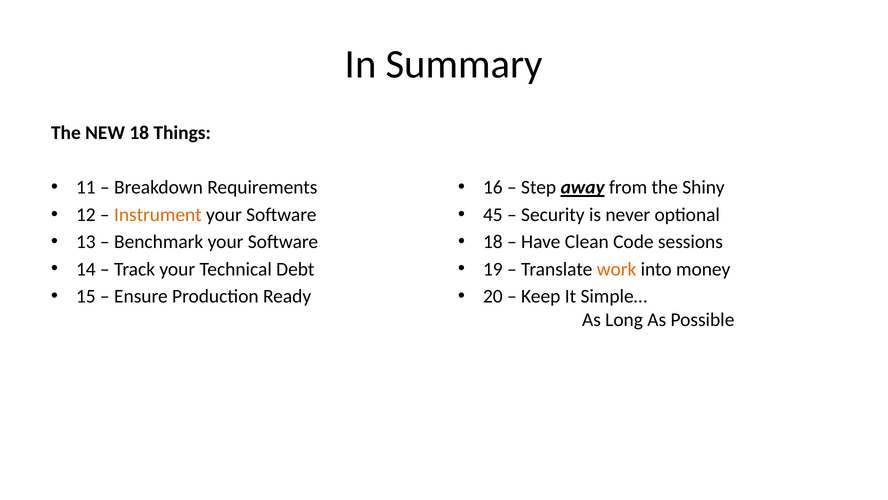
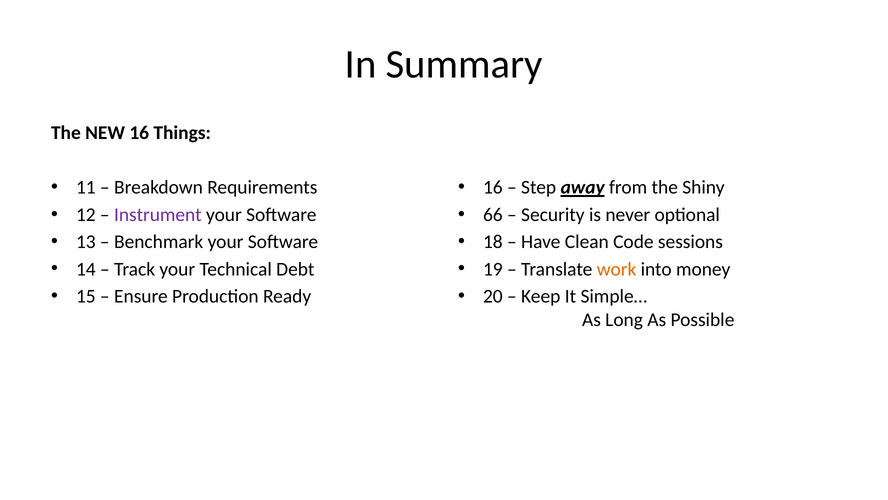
NEW 18: 18 -> 16 (139, 133)
Instrument colour: orange -> purple (158, 214)
45: 45 -> 66 (493, 214)
